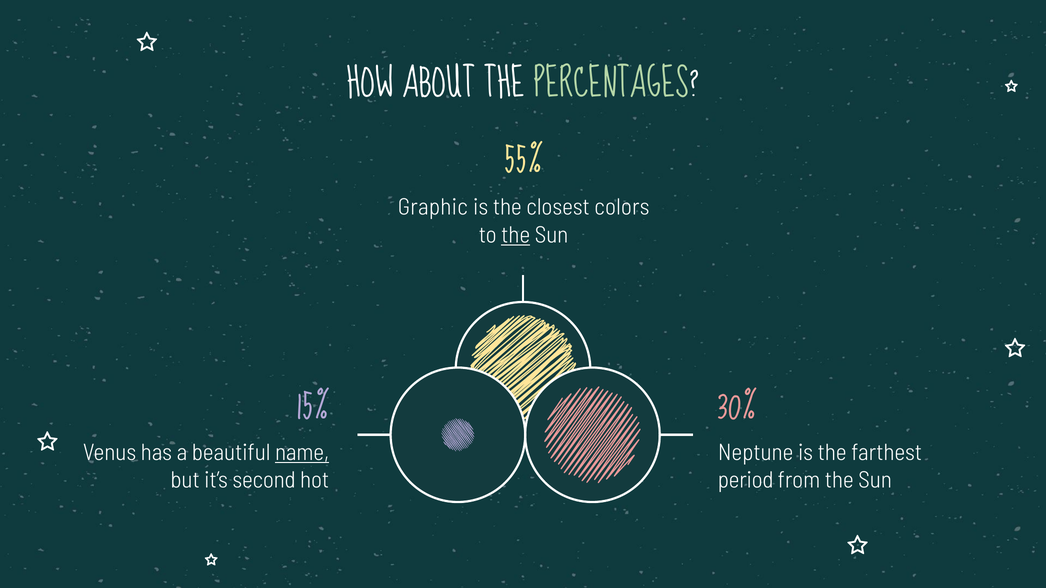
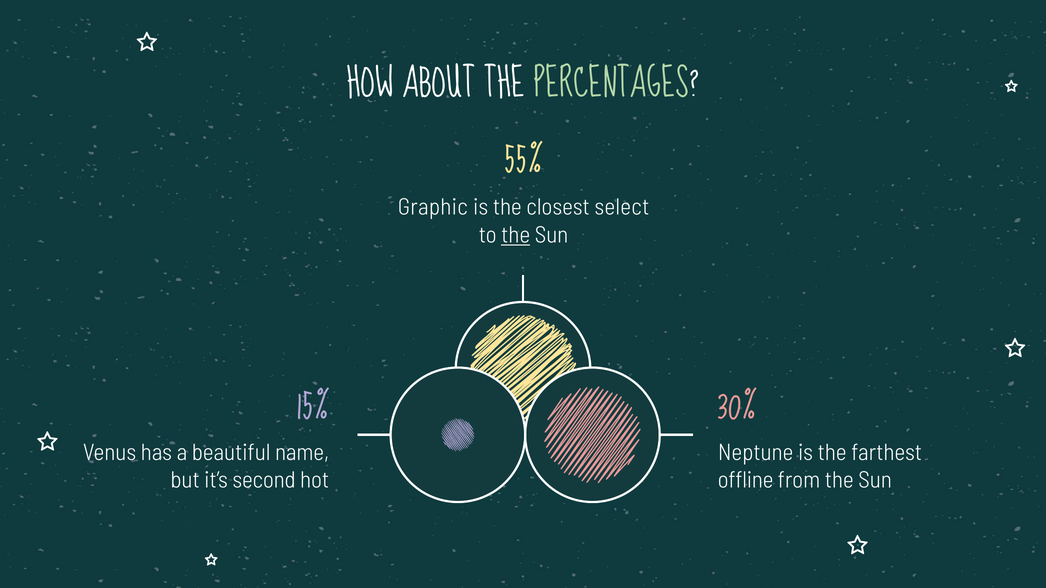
colors: colors -> select (622, 207)
name underline: present -> none (302, 453)
period: period -> offline (746, 481)
